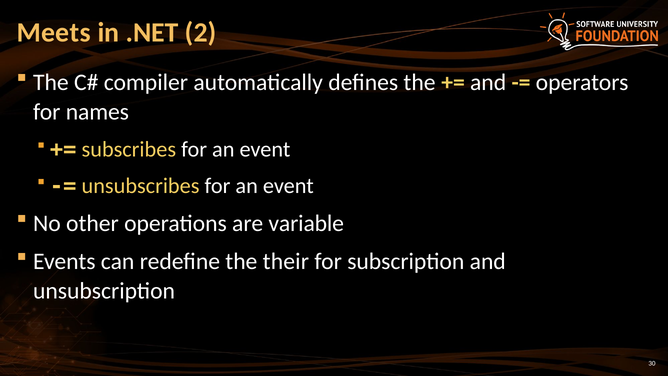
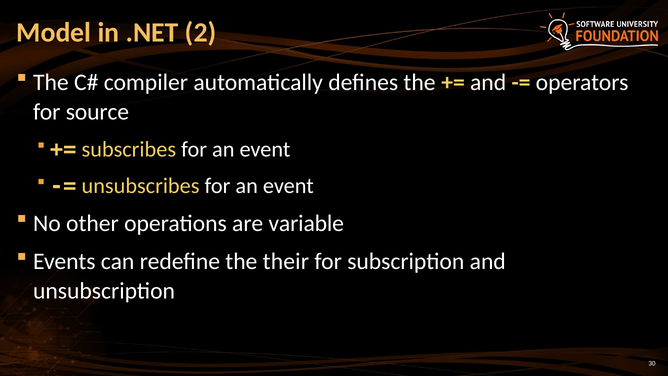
Meets: Meets -> Model (54, 32)
names: names -> source (97, 112)
